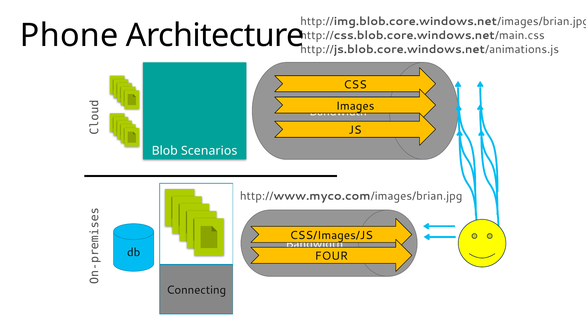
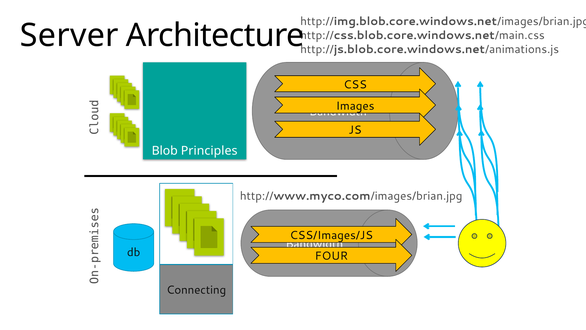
Phone: Phone -> Server (69, 36)
Scenarios: Scenarios -> Principles (209, 151)
